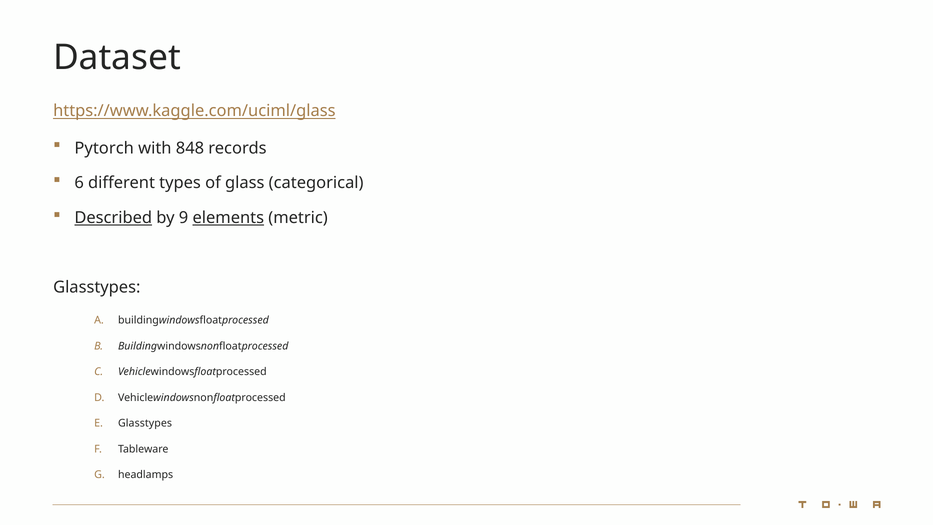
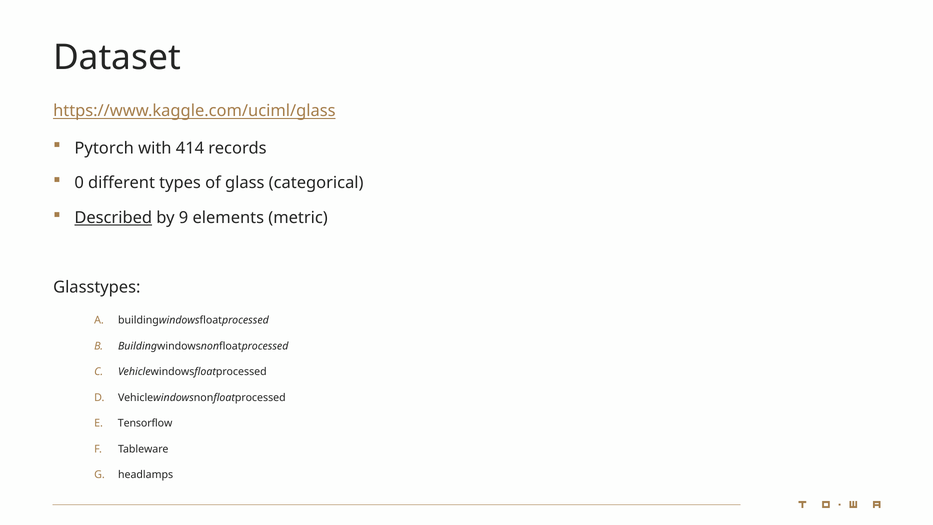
848: 848 -> 414 (190, 148)
6: 6 -> 0 (79, 183)
elements underline: present -> none (228, 218)
Glasstypes: Glasstypes -> Tensorflow (145, 423)
